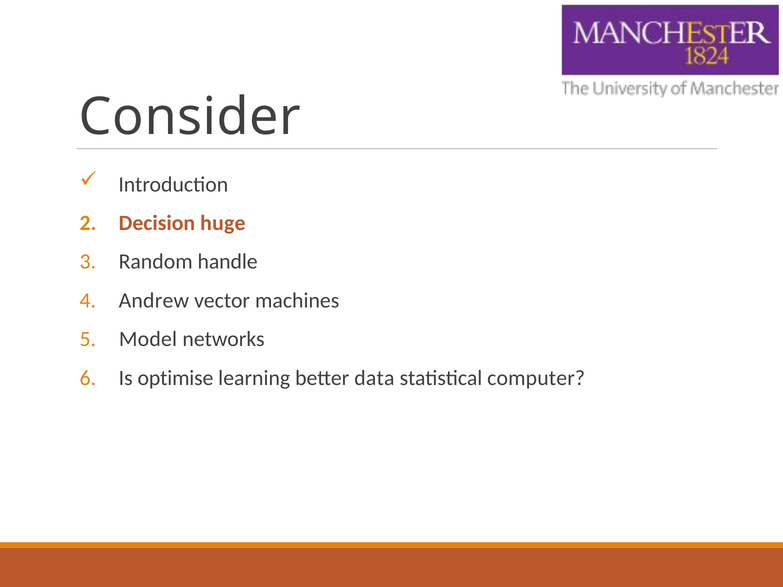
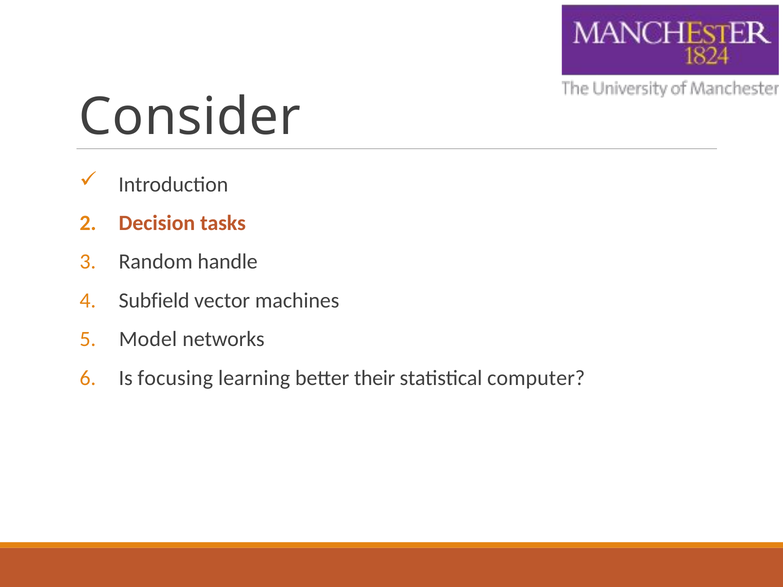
huge: huge -> tasks (223, 223)
Andrew: Andrew -> Subfield (154, 301)
optimise: optimise -> focusing (175, 378)
data: data -> their (375, 378)
